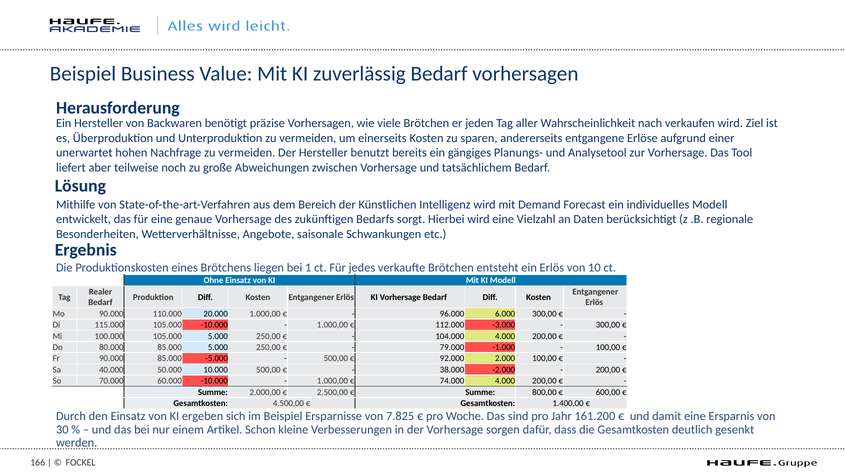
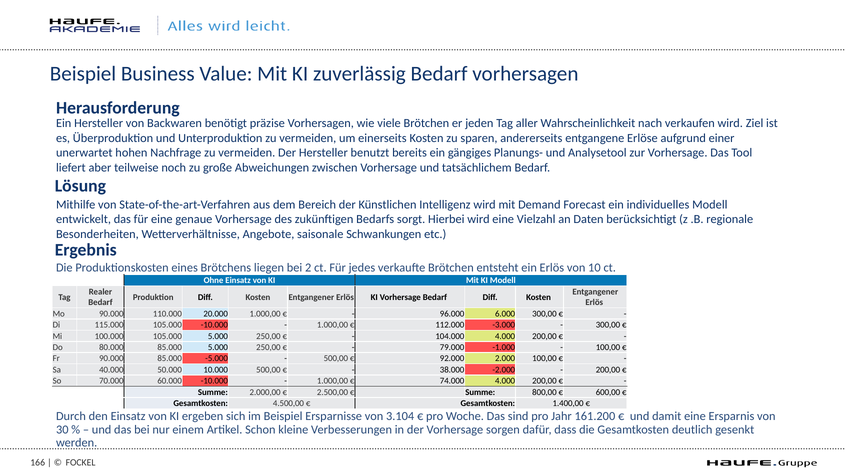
1: 1 -> 2 (308, 268)
7.825: 7.825 -> 3.104 (400, 416)
